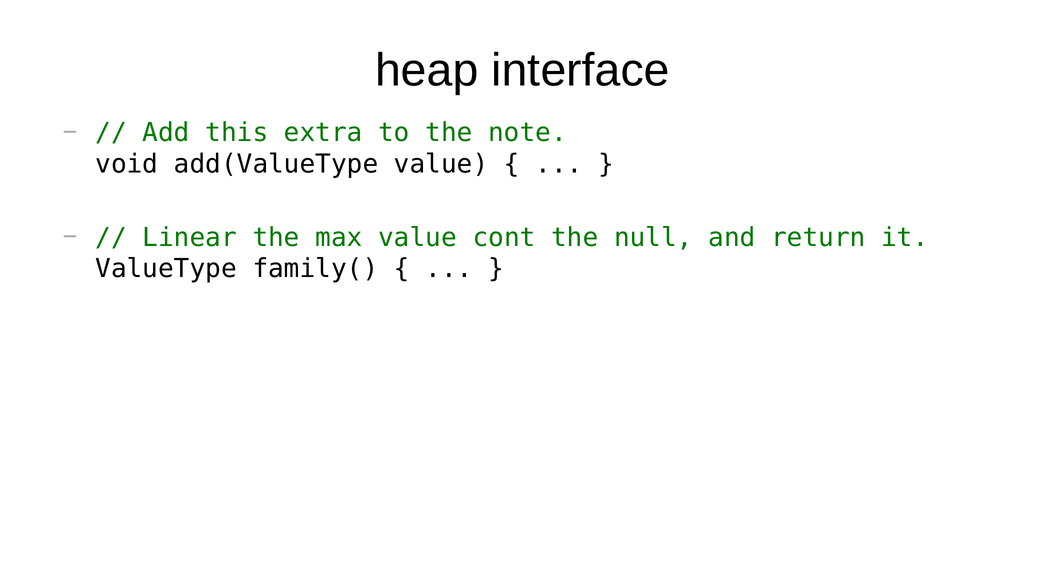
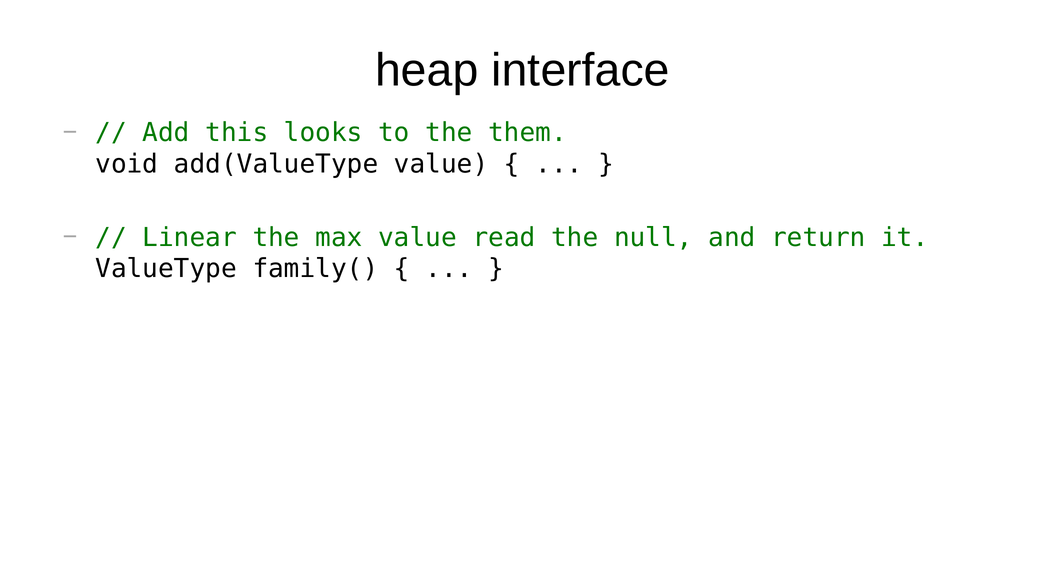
extra: extra -> looks (323, 133)
note: note -> them (528, 133)
cont: cont -> read (504, 237)
